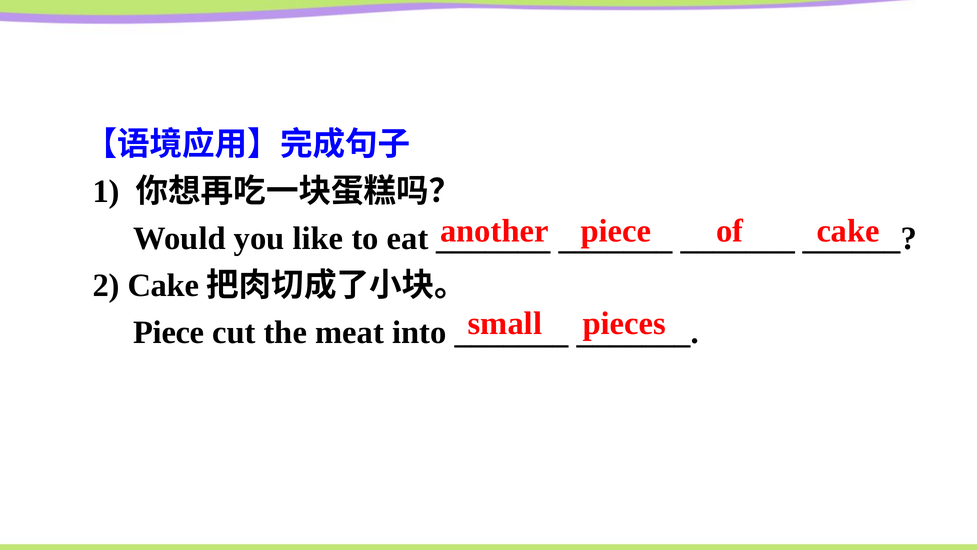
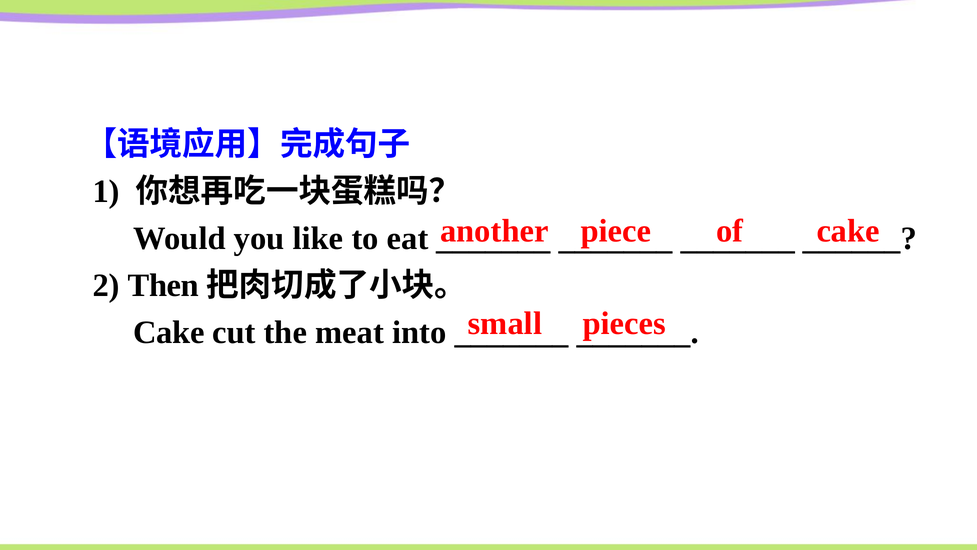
2 Cake: Cake -> Then (163, 285)
Piece: Piece -> Cake (169, 332)
